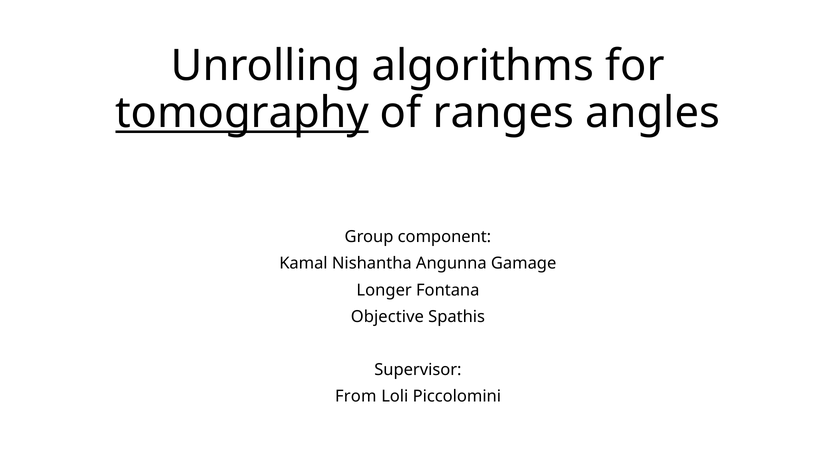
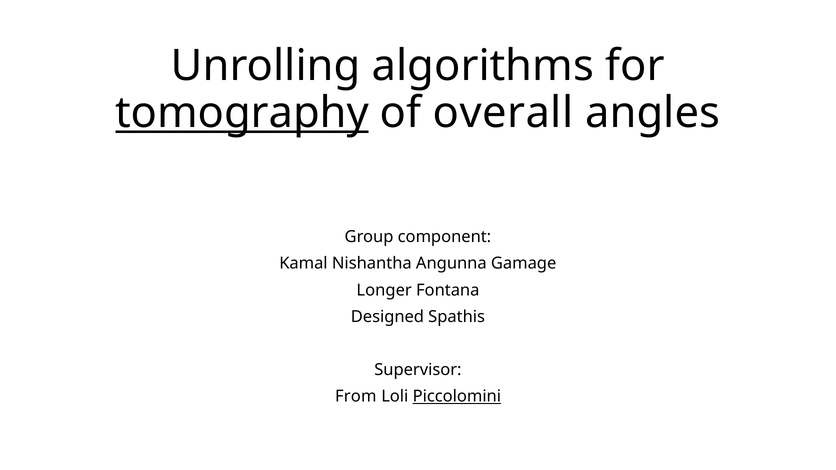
ranges: ranges -> overall (503, 113)
Objective: Objective -> Designed (387, 317)
Piccolomini underline: none -> present (457, 397)
